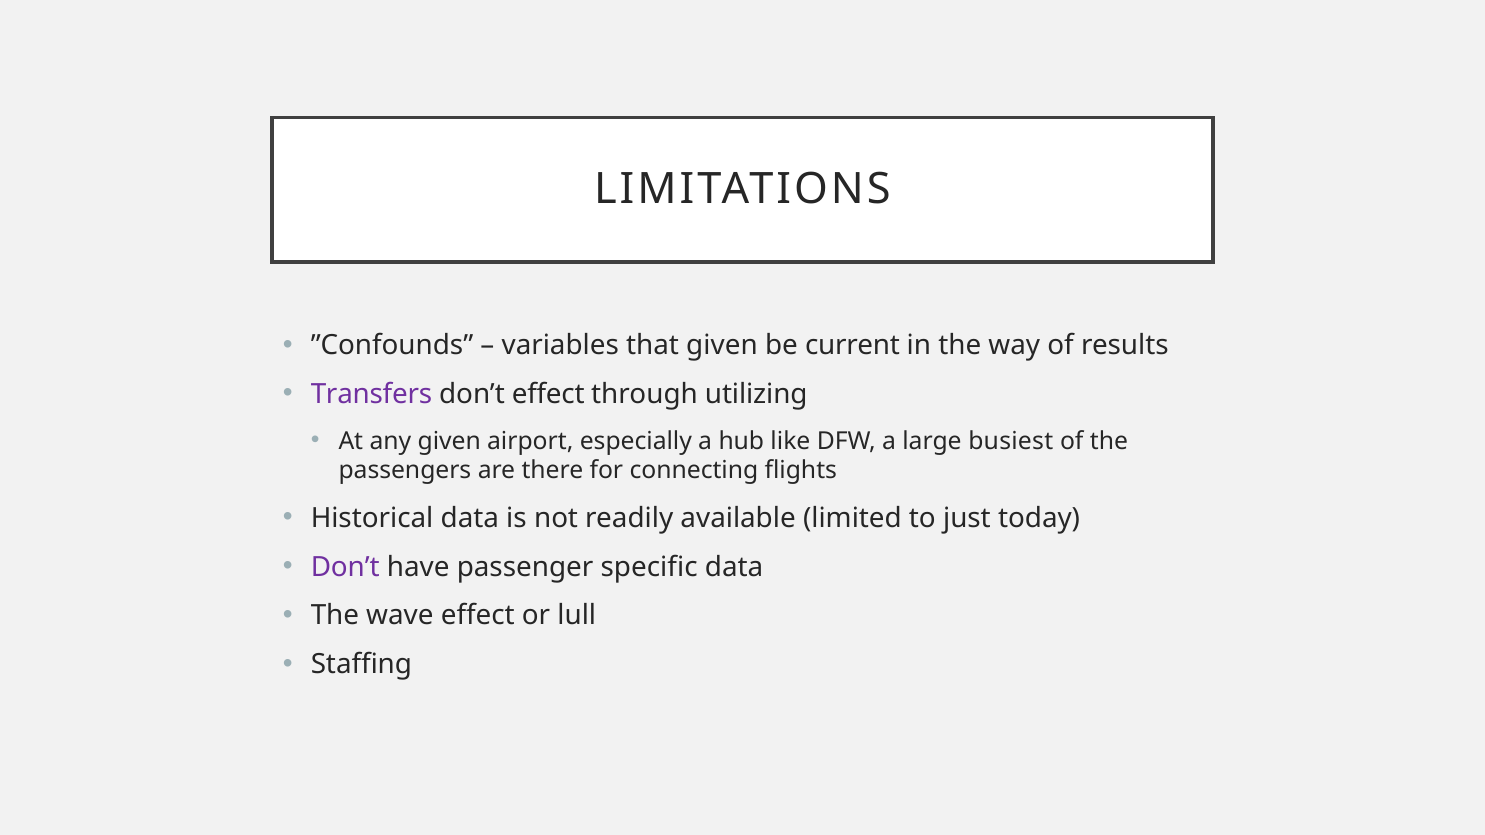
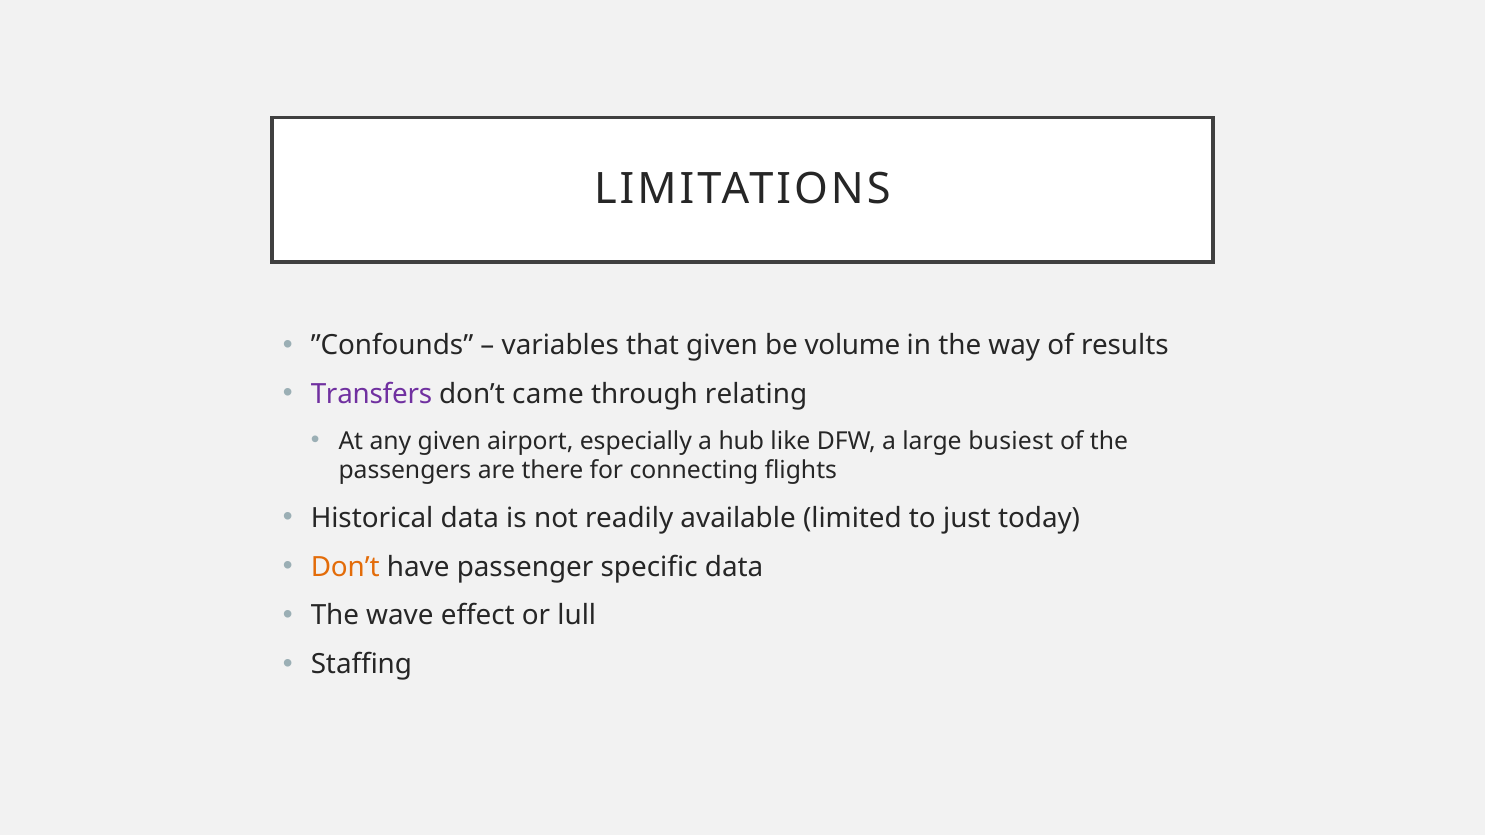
current: current -> volume (852, 346)
don’t effect: effect -> came (548, 394)
utilizing: utilizing -> relating (756, 394)
Don’t colour: purple -> orange (345, 567)
